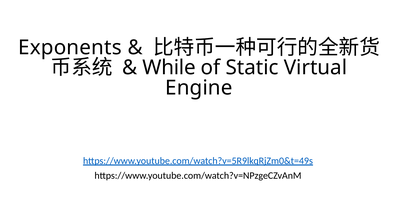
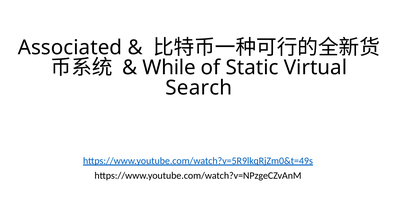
Exponents: Exponents -> Associated (70, 48)
Engine: Engine -> Search (199, 88)
